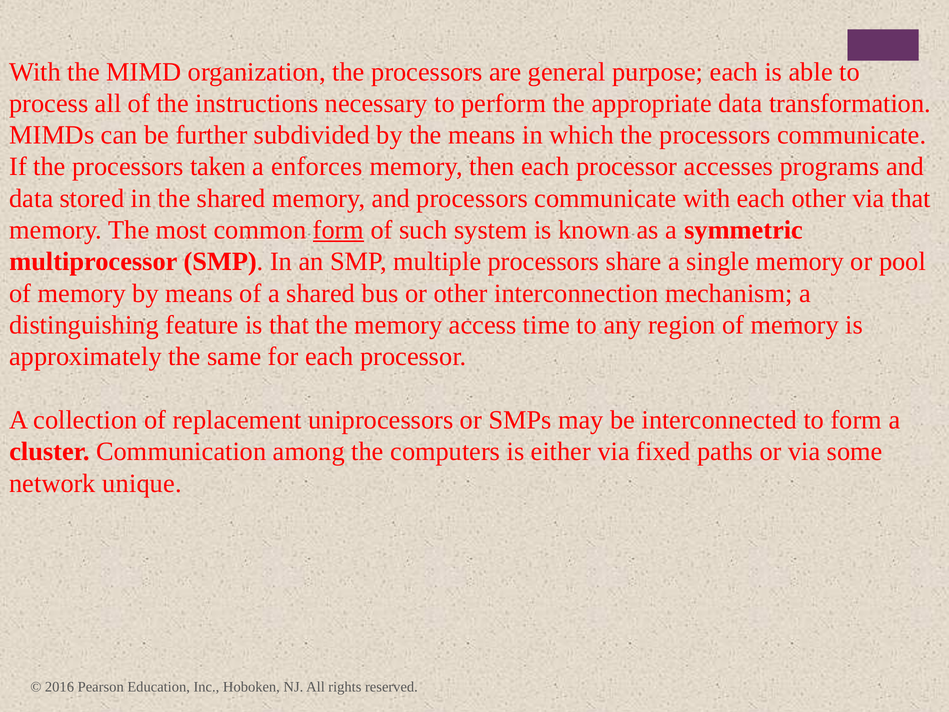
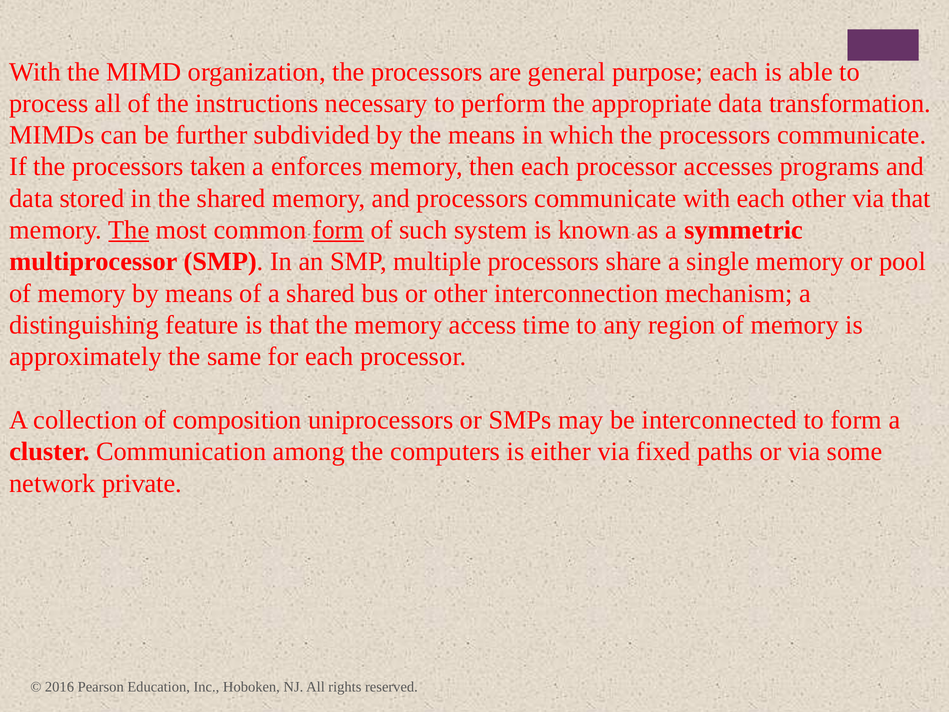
The underline: none -> present (129, 230)
replacement: replacement -> composition (237, 420)
unique: unique -> private (142, 483)
